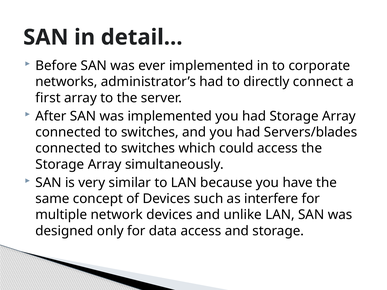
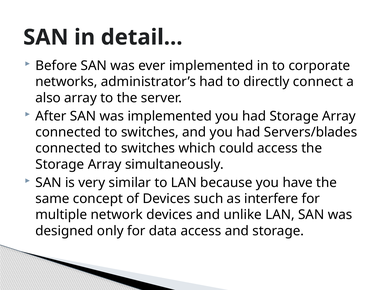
first: first -> also (48, 98)
